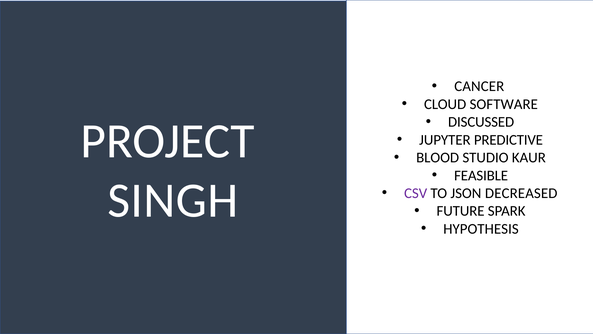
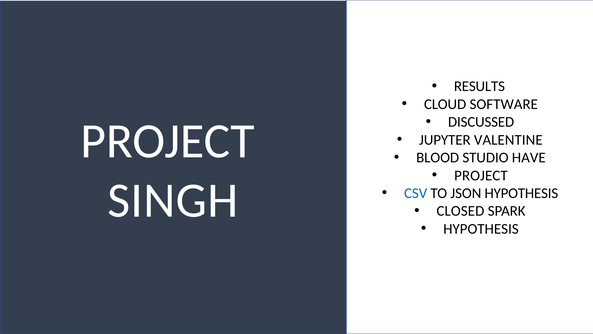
CANCER: CANCER -> RESULTS (479, 86)
PREDICTIVE: PREDICTIVE -> VALENTINE (508, 140)
KAUR: KAUR -> HAVE (529, 157)
FEASIBLE: FEASIBLE -> PROJECT (481, 175)
CSV colour: purple -> blue (416, 193)
JSON DECREASED: DECREASED -> HYPOTHESIS (521, 193)
FUTURE: FUTURE -> CLOSED (460, 211)
